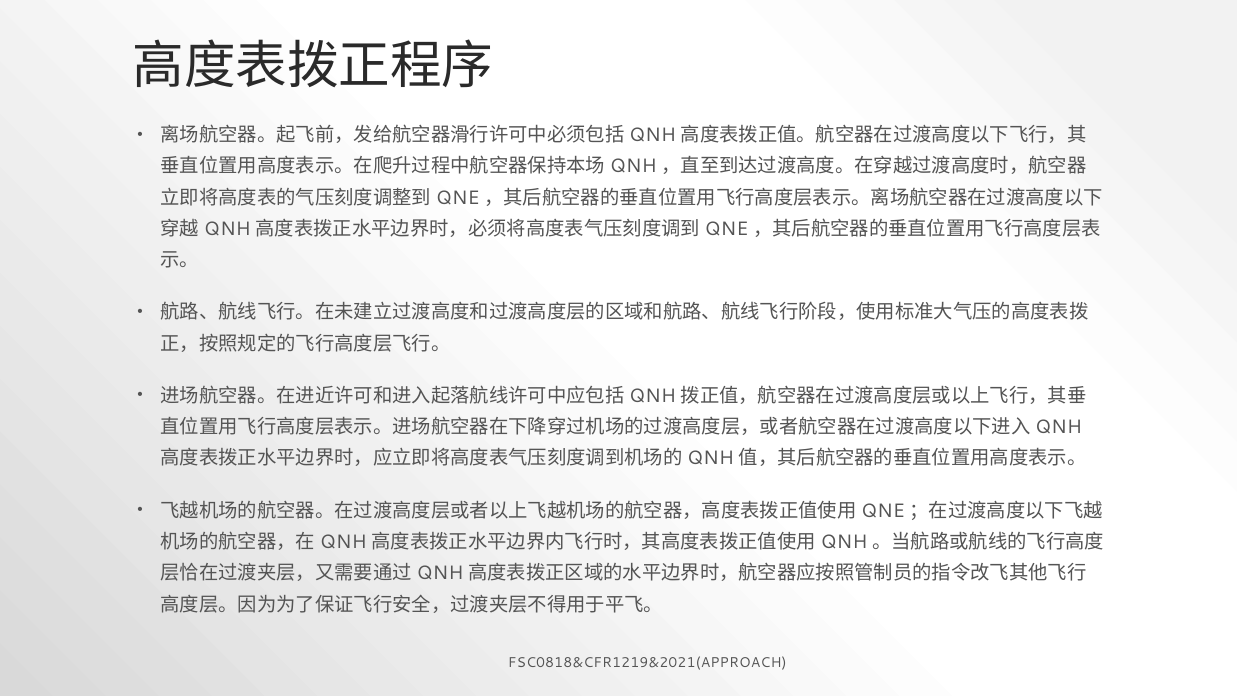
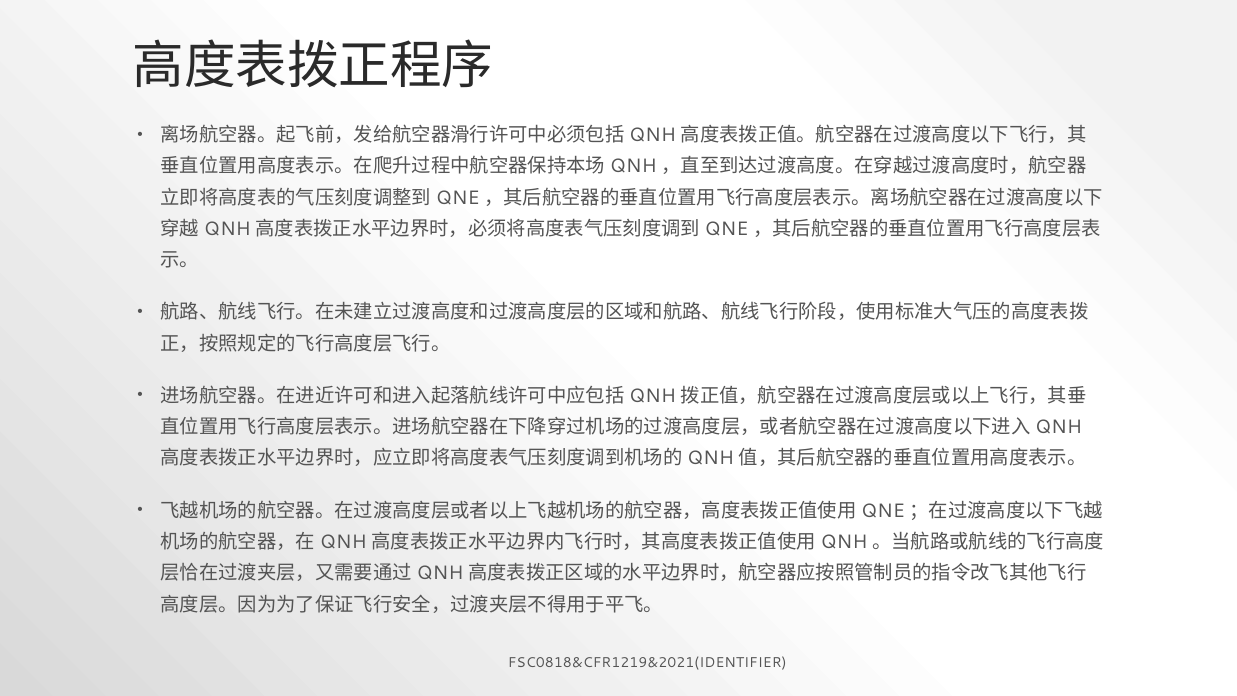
FSC0818&CFR1219&2021(APPROACH: FSC0818&CFR1219&2021(APPROACH -> FSC0818&CFR1219&2021(IDENTIFIER (647, 663)
